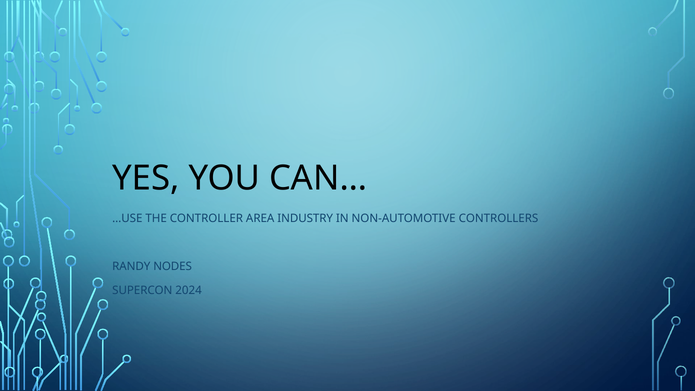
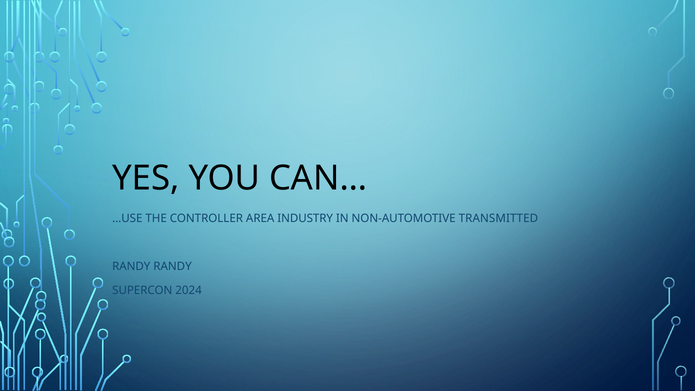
CONTROLLERS: CONTROLLERS -> TRANSMITTED (498, 218)
RANDY NODES: NODES -> RANDY (173, 266)
